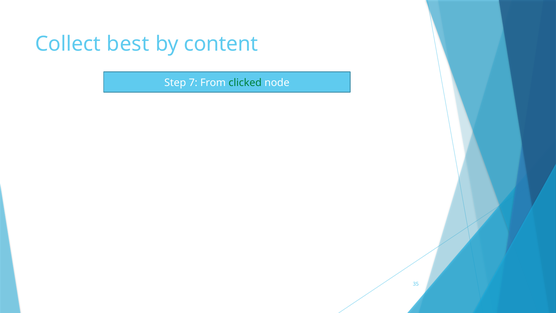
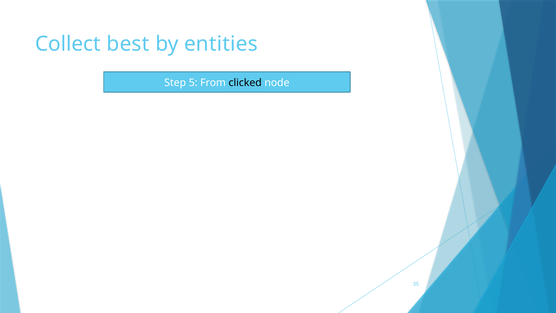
content: content -> entities (221, 44)
7: 7 -> 5 (193, 83)
clicked colour: green -> black (245, 83)
